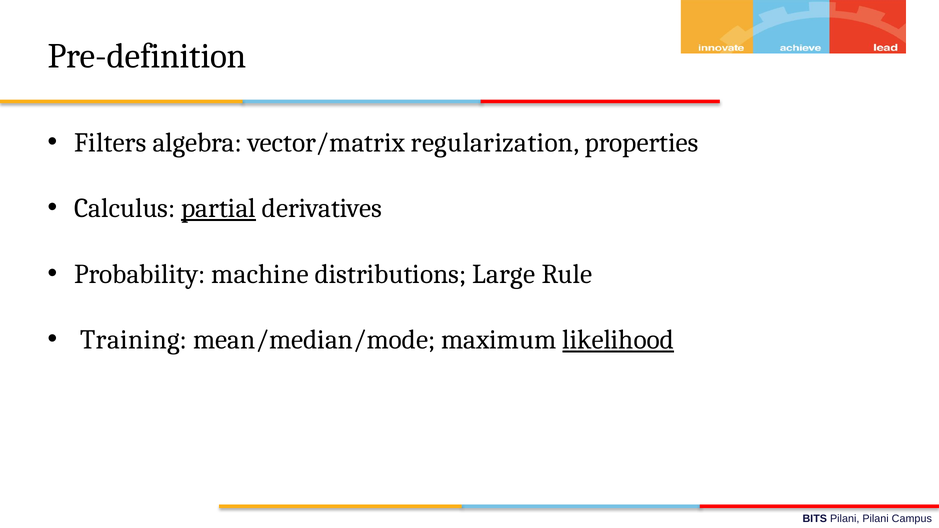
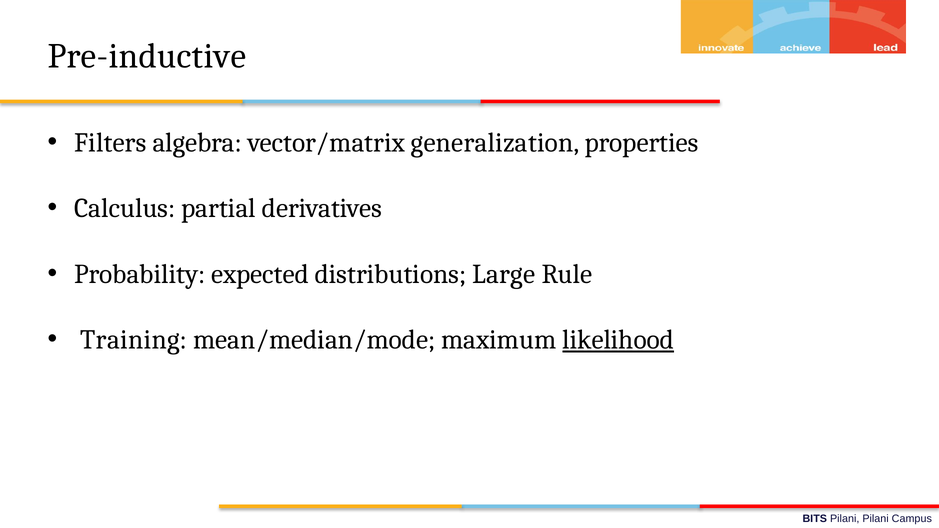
Pre-definition: Pre-definition -> Pre-inductive (147, 56)
regularization: regularization -> generalization (495, 143)
partial underline: present -> none (219, 208)
machine: machine -> expected (260, 274)
